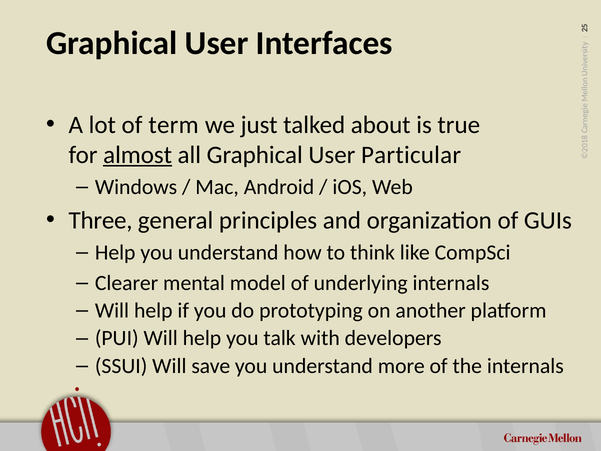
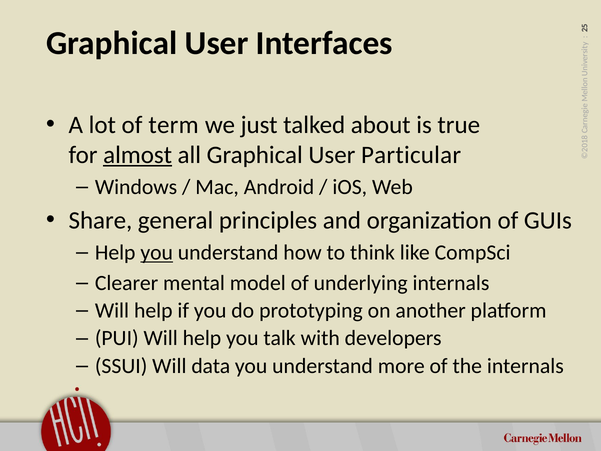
Three: Three -> Share (100, 220)
you underline: none -> present (157, 253)
save: save -> data (211, 366)
